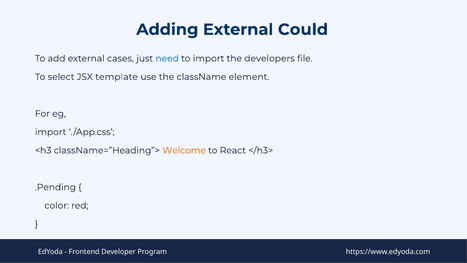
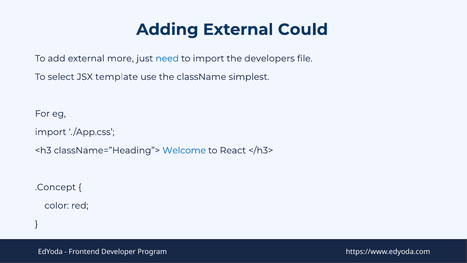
cases: cases -> more (120, 58)
element: element -> simplest (249, 77)
Welcome colour: orange -> blue (184, 150)
.Pending: .Pending -> .Concept (55, 187)
